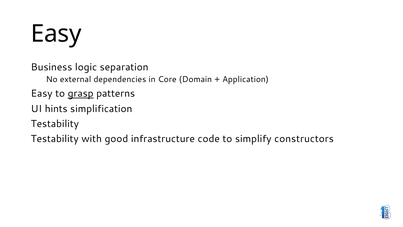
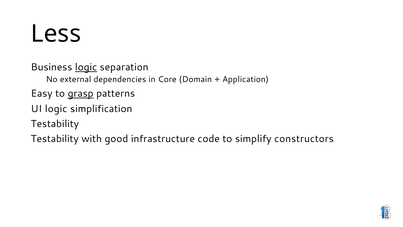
Easy: Easy -> Less (56, 34)
logic underline: none -> present (86, 67)
UI hints: hints -> logic (56, 109)
